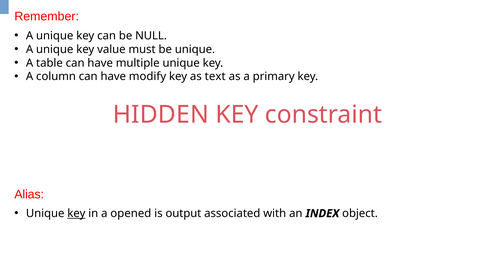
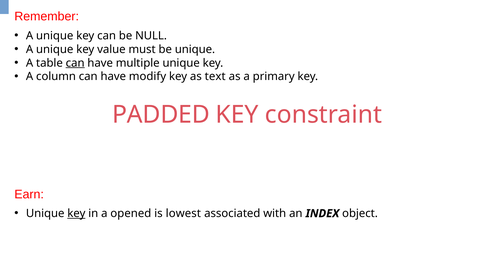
can underline: none -> present (75, 63)
HIDDEN: HIDDEN -> PADDED (161, 114)
Alias: Alias -> Earn (29, 194)
output: output -> lowest (183, 213)
